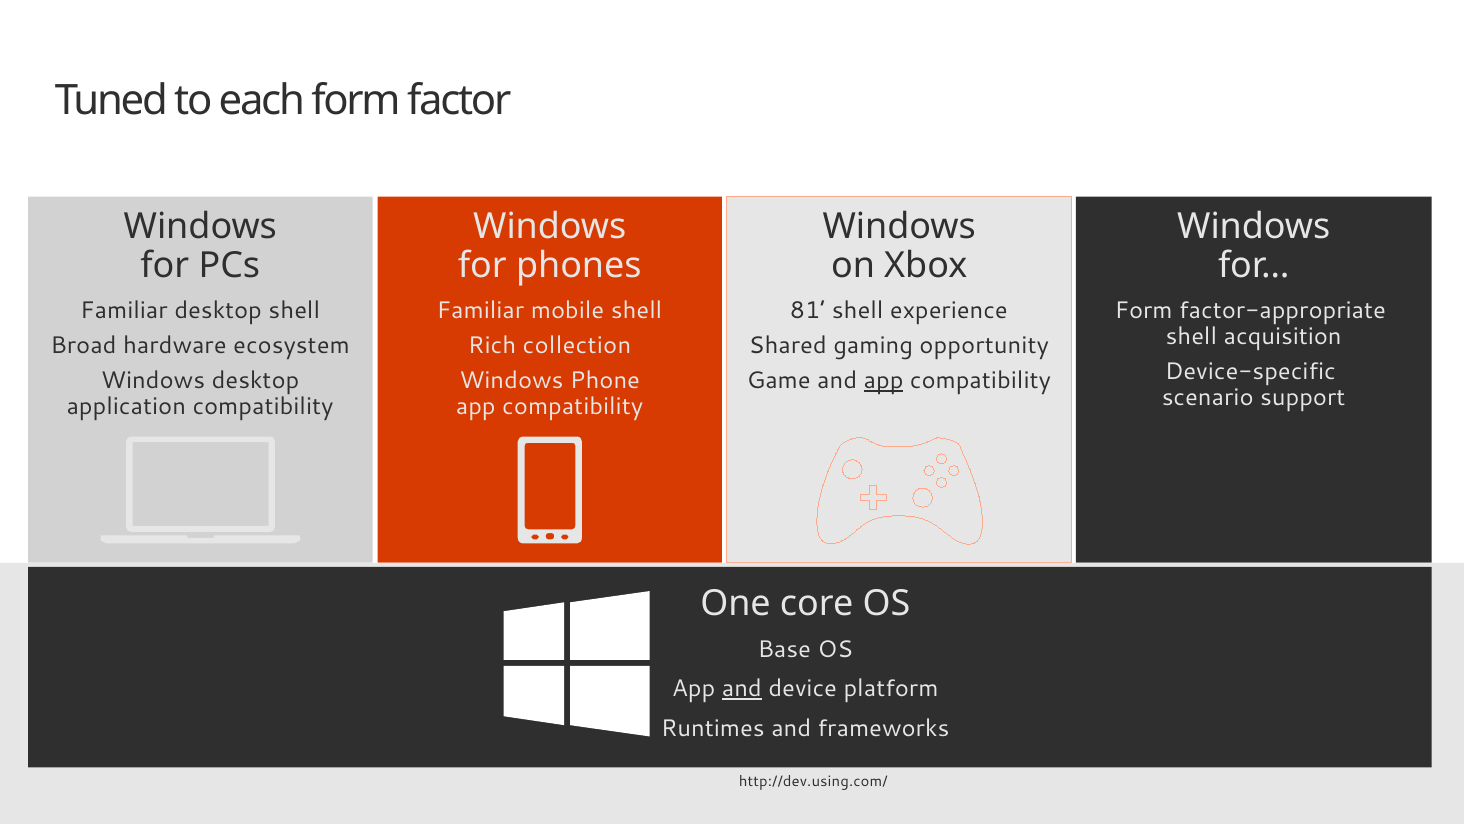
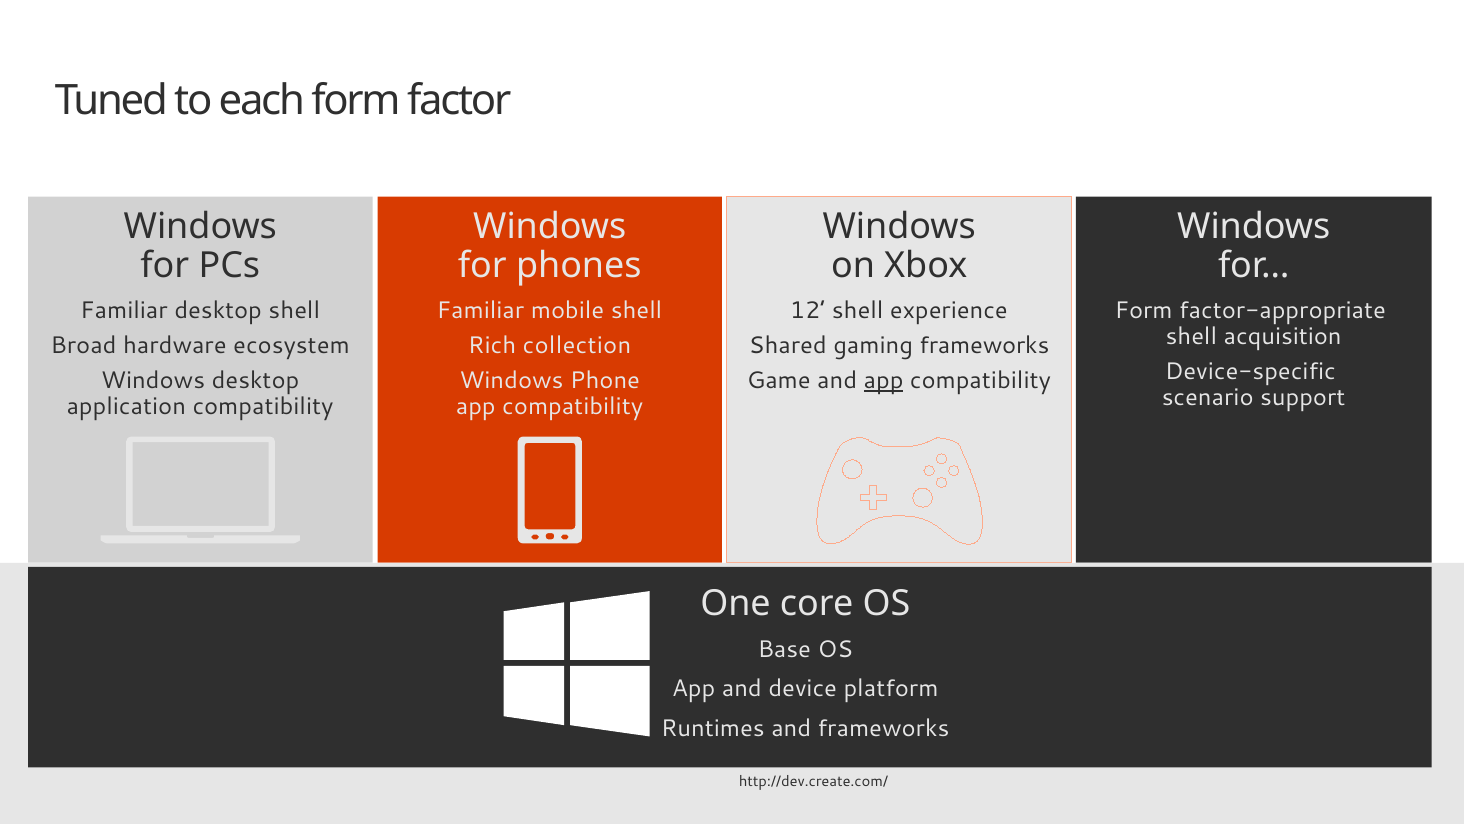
81: 81 -> 12 (808, 311)
gaming opportunity: opportunity -> frameworks (984, 346)
and underline: present -> none (742, 688)
http://dev.using.com/: http://dev.using.com/ -> http://dev.create.com/ (813, 781)
